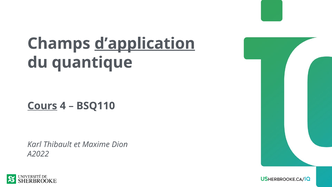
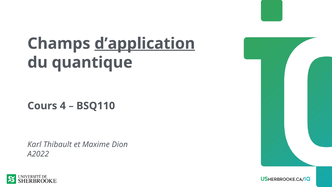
Cours underline: present -> none (42, 106)
